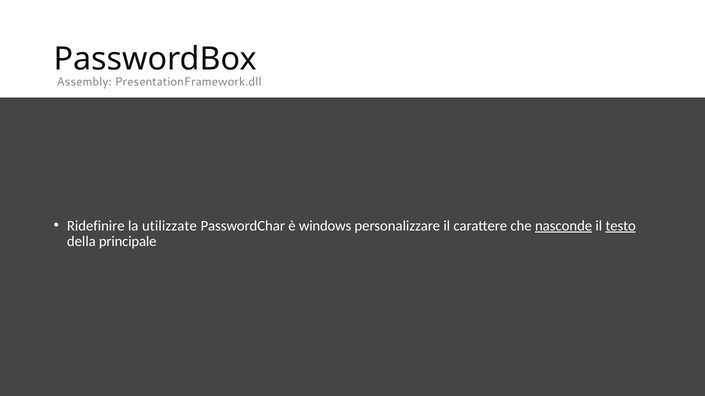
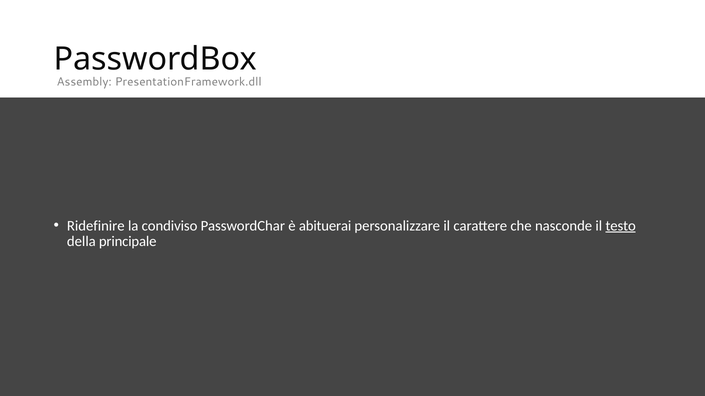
utilizzate: utilizzate -> condiviso (170, 226)
windows: windows -> abituerai (325, 226)
nasconde underline: present -> none (564, 226)
